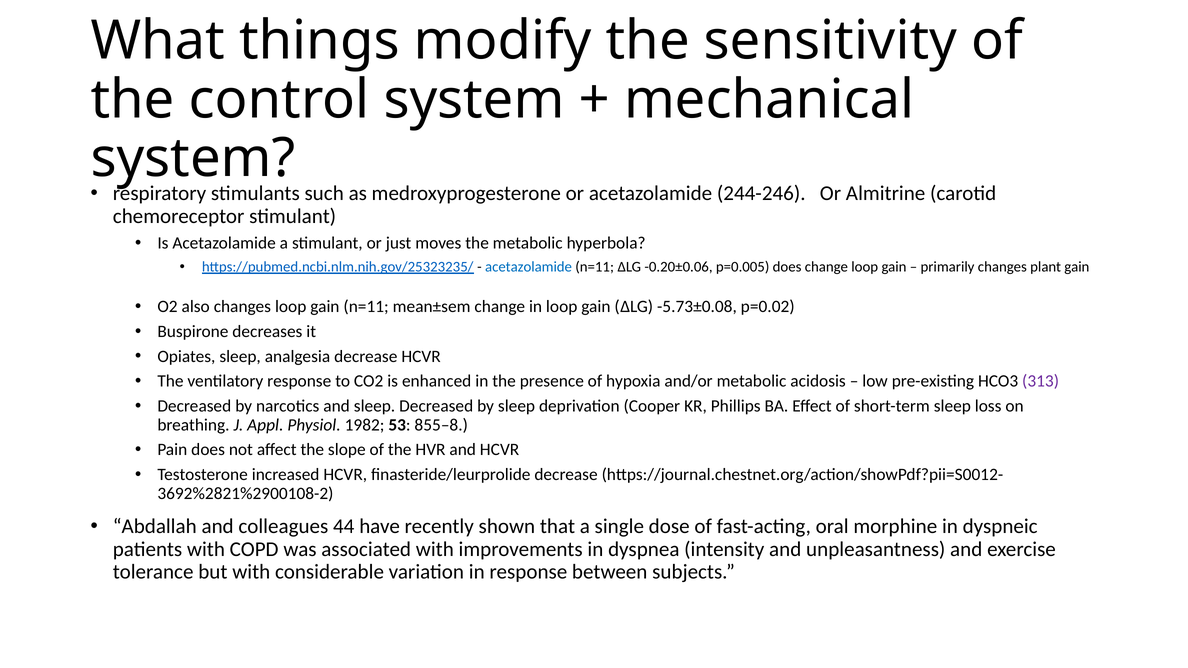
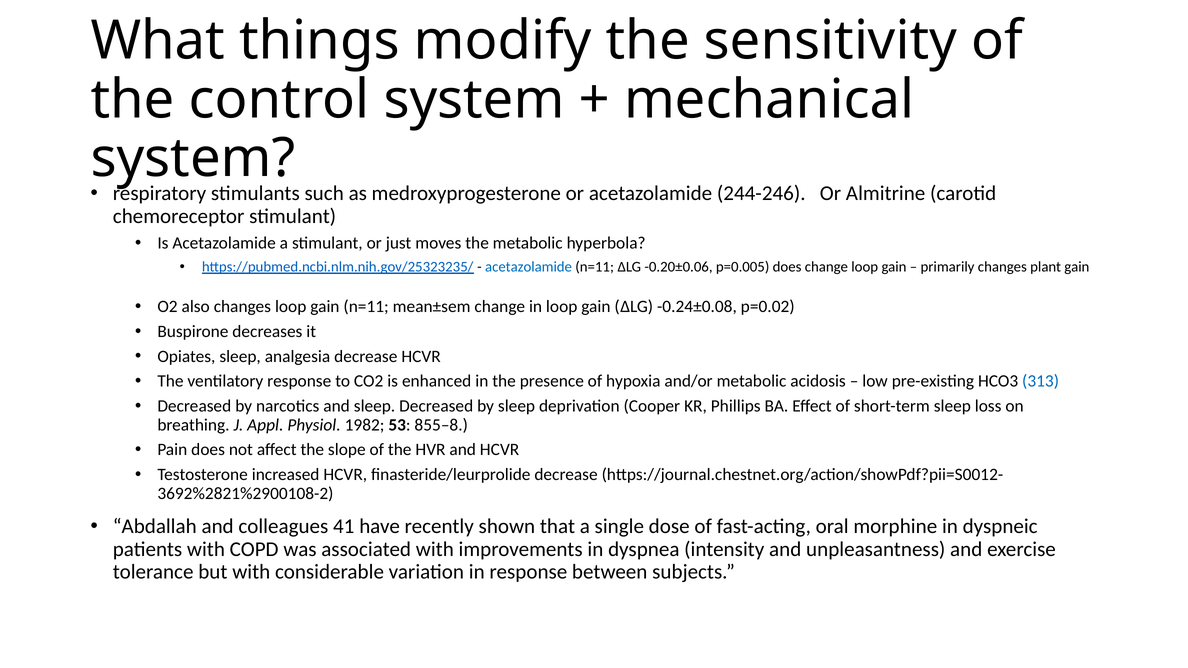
-5.73±0.08: -5.73±0.08 -> -0.24±0.08 (697, 307)
313 colour: purple -> blue (1041, 381)
44: 44 -> 41 (344, 527)
